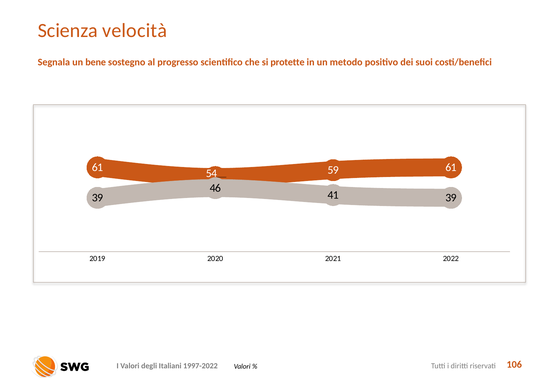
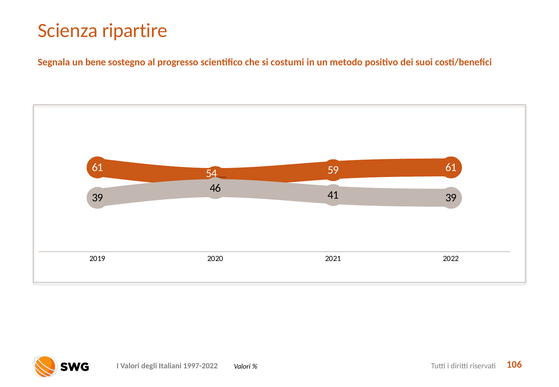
velocità: velocità -> ripartire (135, 30)
protette: protette -> costumi (287, 62)
